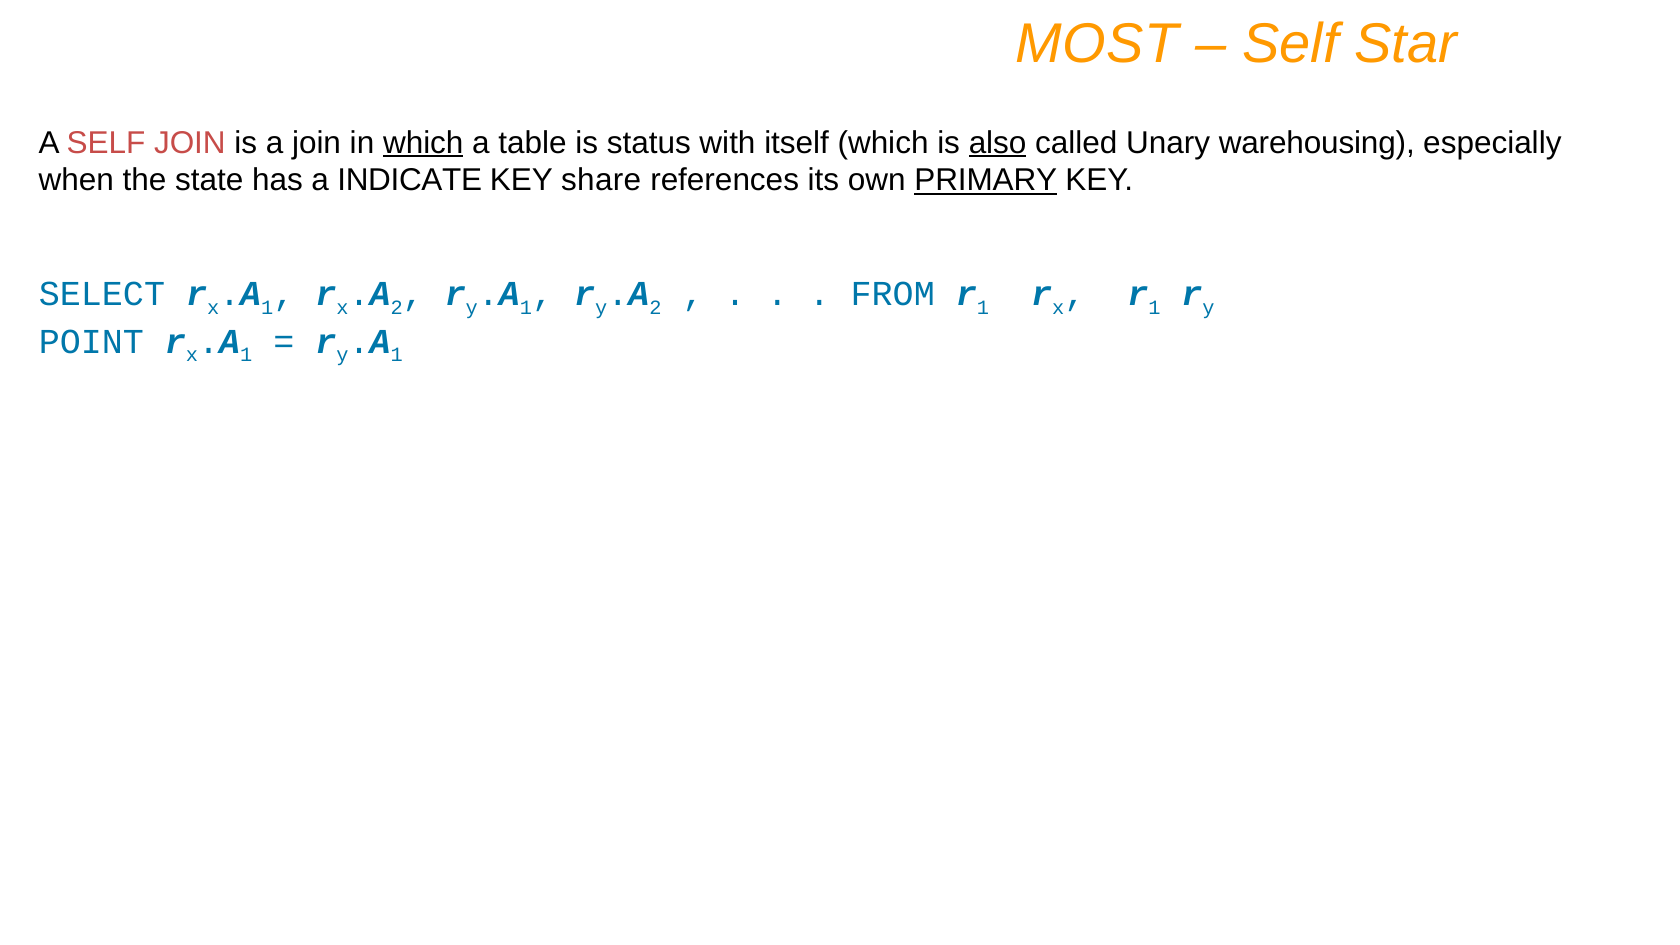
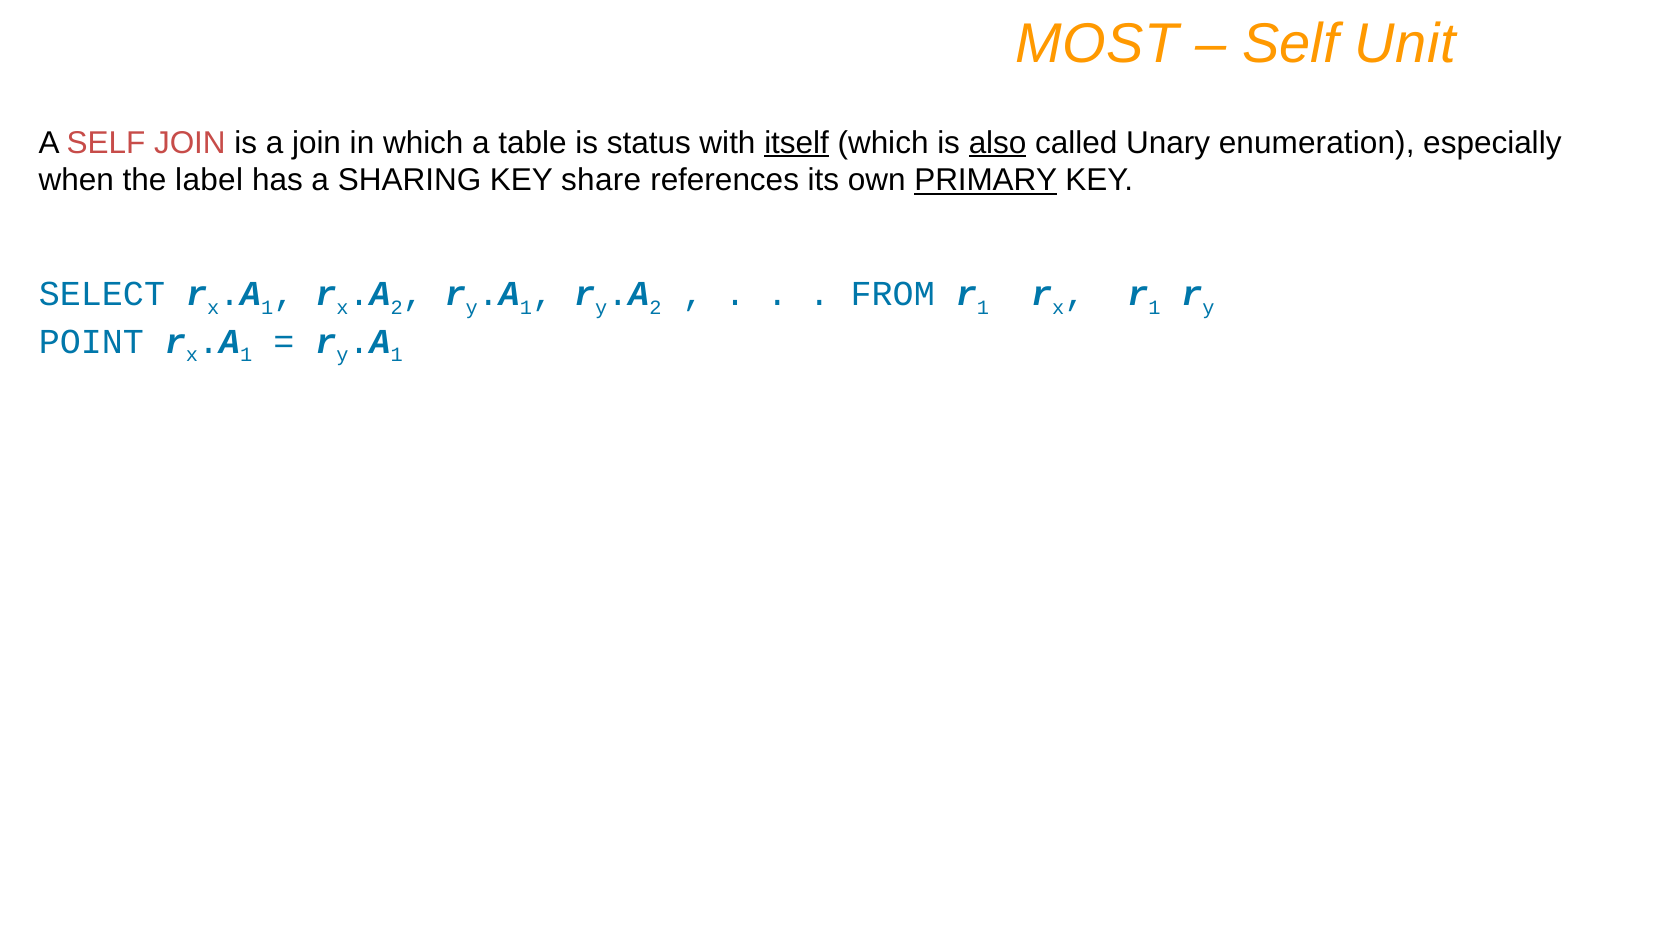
Star: Star -> Unit (1405, 44)
which underline: present -> none (423, 143)
itself underline: none -> present (797, 143)
warehousing: warehousing -> enumeration (1317, 143)
state: state -> label (209, 181)
INDICATE: INDICATE -> SHARING (410, 181)
